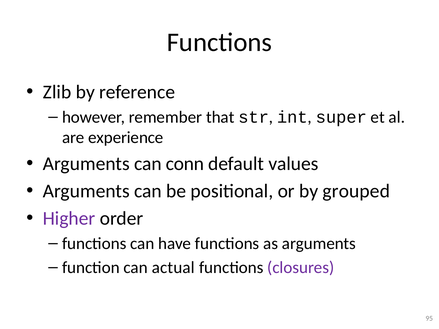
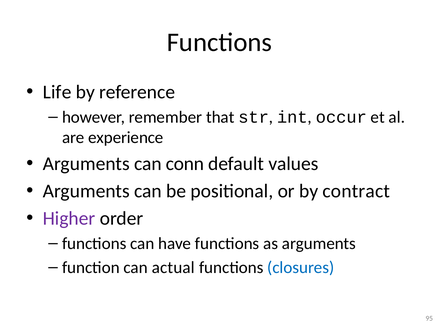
Zlib: Zlib -> Life (57, 92)
super: super -> occur (341, 117)
grouped: grouped -> contract (356, 191)
closures colour: purple -> blue (301, 268)
